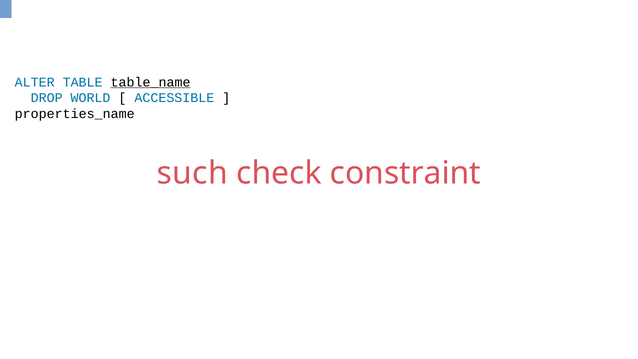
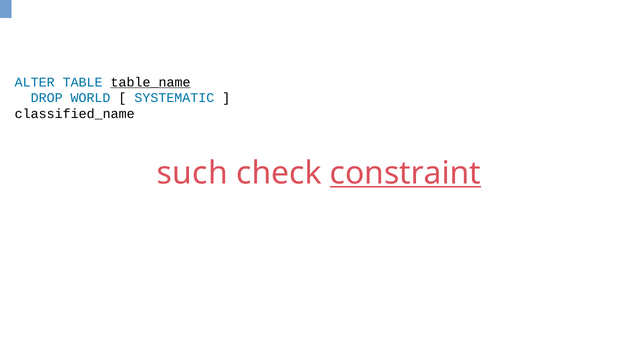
ACCESSIBLE: ACCESSIBLE -> SYSTEMATIC (174, 98)
properties_name: properties_name -> classified_name (75, 114)
constraint underline: none -> present (405, 173)
